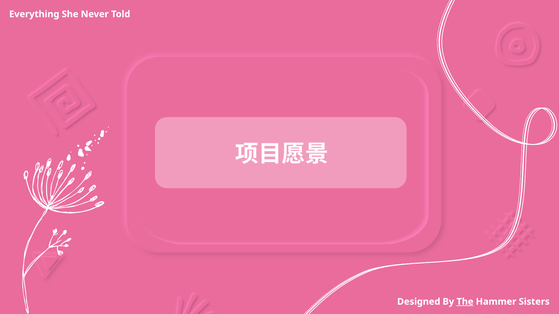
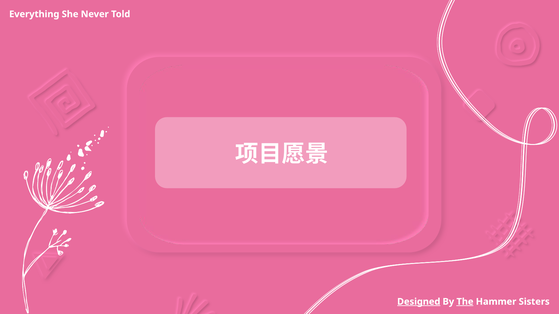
Designed underline: none -> present (419, 302)
